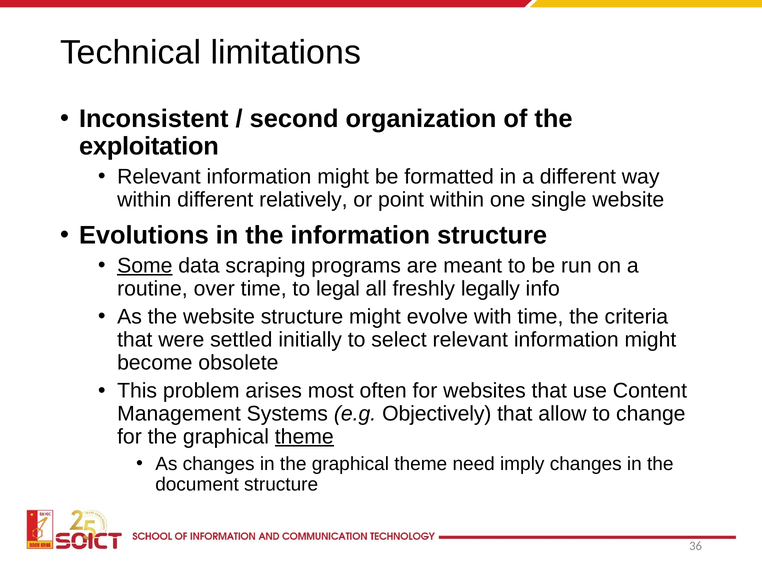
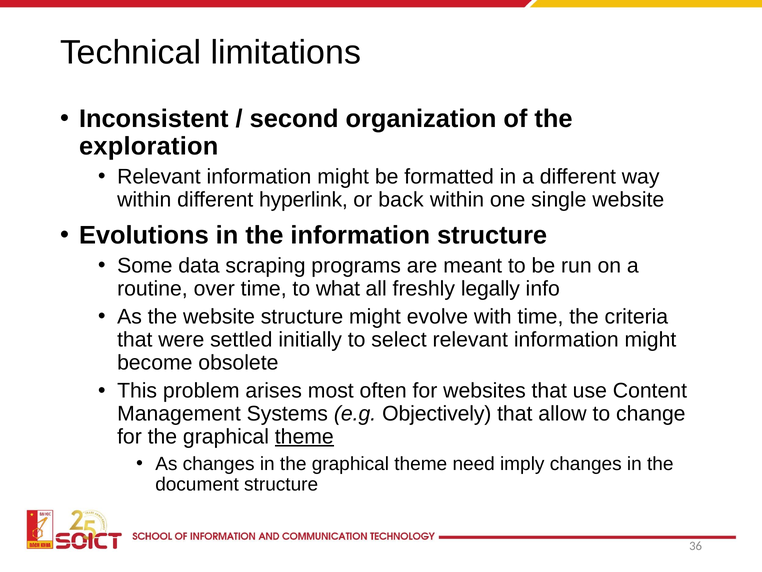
exploitation: exploitation -> exploration (149, 146)
relatively: relatively -> hyperlink (303, 199)
point: point -> back (401, 199)
Some underline: present -> none (145, 266)
legal: legal -> what (338, 288)
